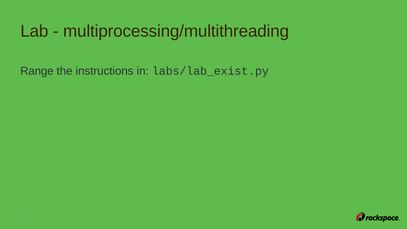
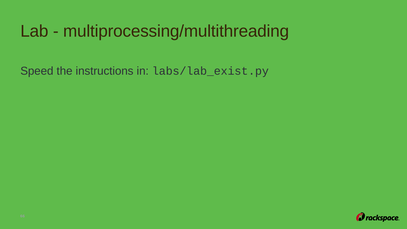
Range: Range -> Speed (37, 71)
